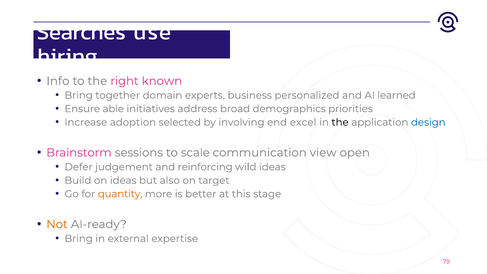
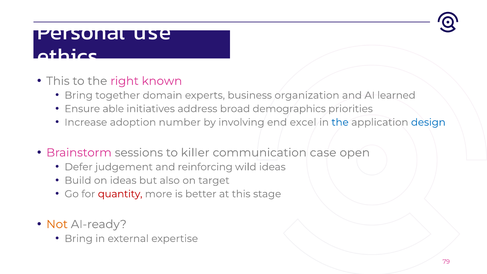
Searches: Searches -> Personal (81, 32)
hiring: hiring -> ethics (68, 56)
Info: Info -> This (58, 81)
personalized: personalized -> organization (307, 95)
selected: selected -> number (180, 122)
the colour: black -> blue (340, 122)
scale: scale -> killer (195, 153)
view: view -> case (323, 153)
quantity colour: orange -> red (120, 194)
